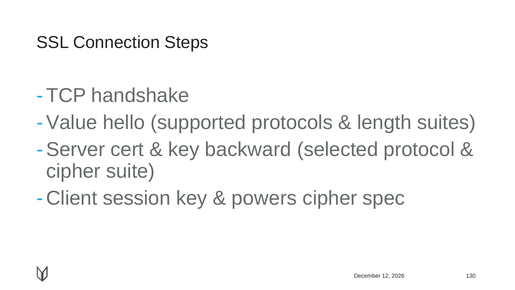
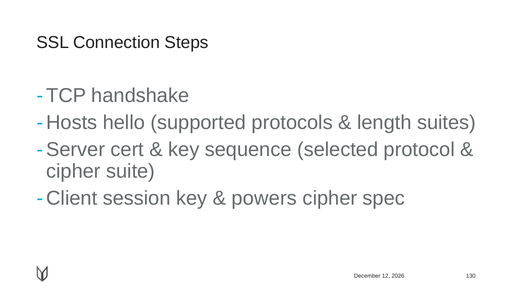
Value: Value -> Hosts (72, 122)
backward: backward -> sequence (248, 149)
